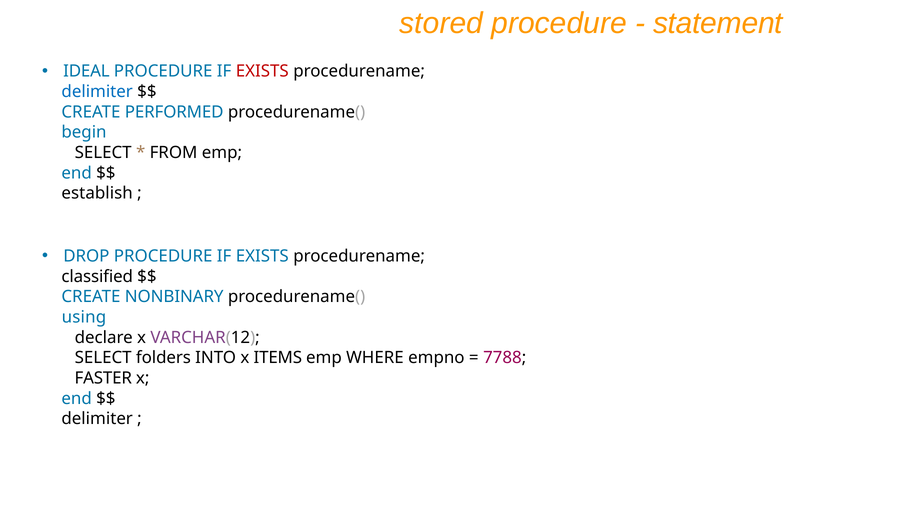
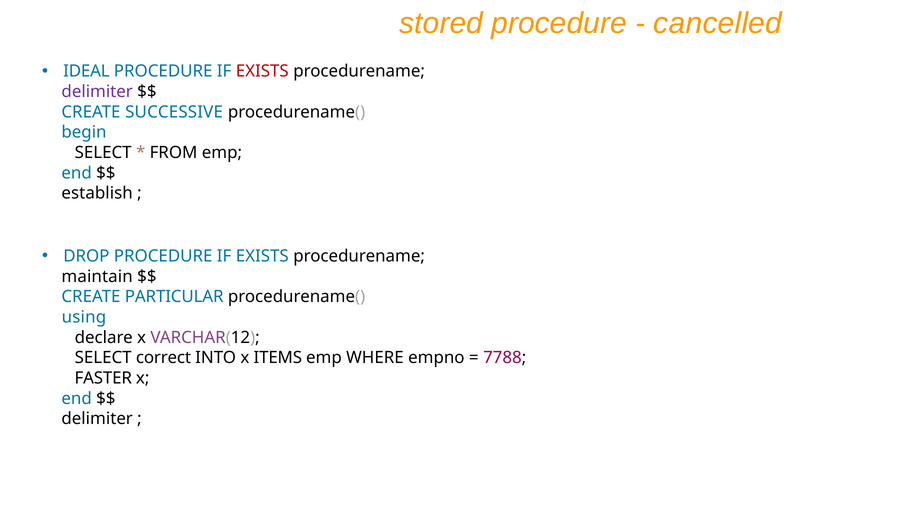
statement: statement -> cancelled (718, 23)
delimiter colour: blue -> purple (97, 92)
PERFORMED: PERFORMED -> SUCCESSIVE (174, 112)
classified: classified -> maintain (97, 276)
NONBINARY: NONBINARY -> PARTICULAR (174, 296)
folders: folders -> correct (163, 357)
